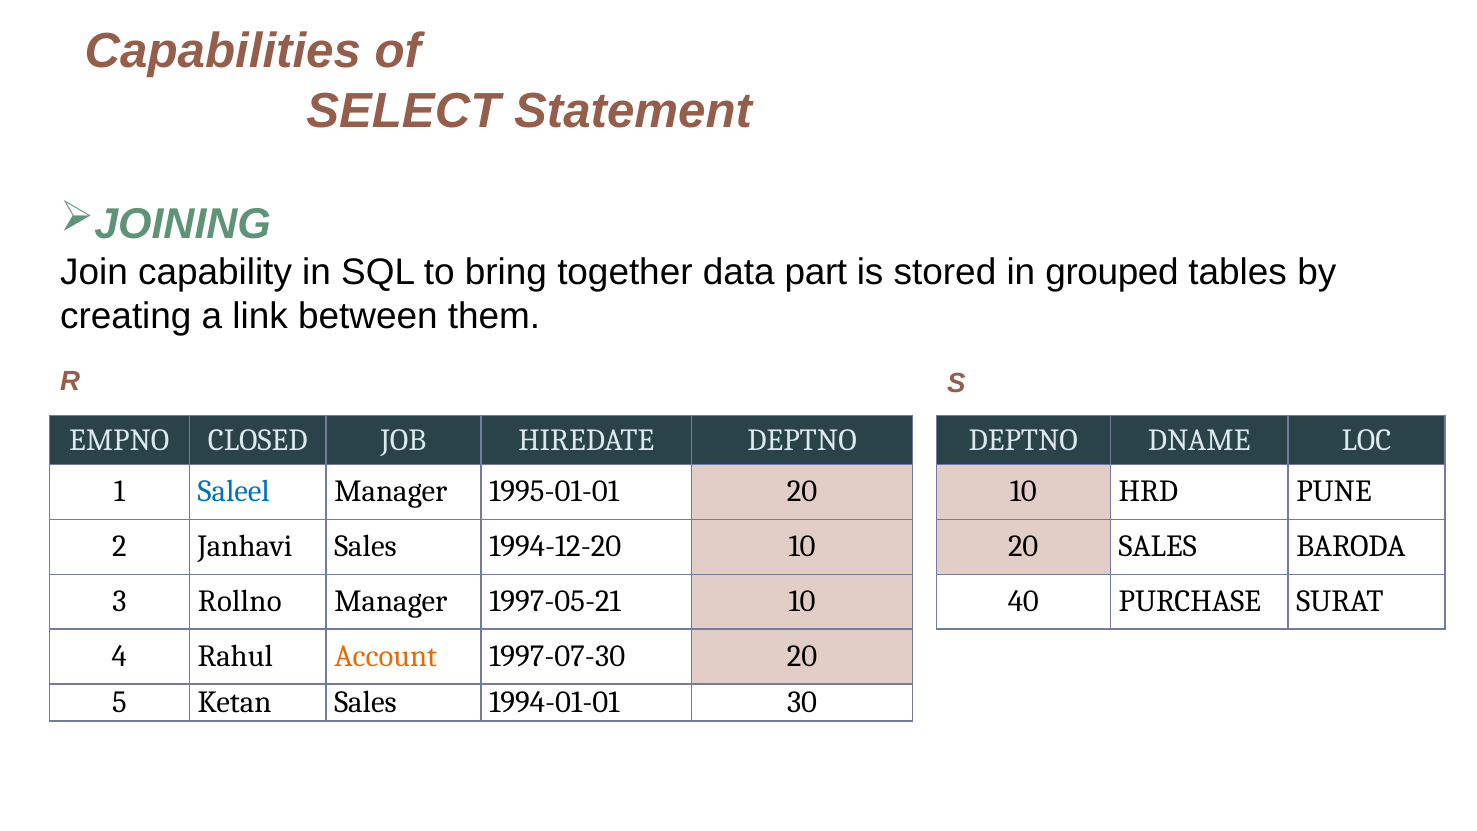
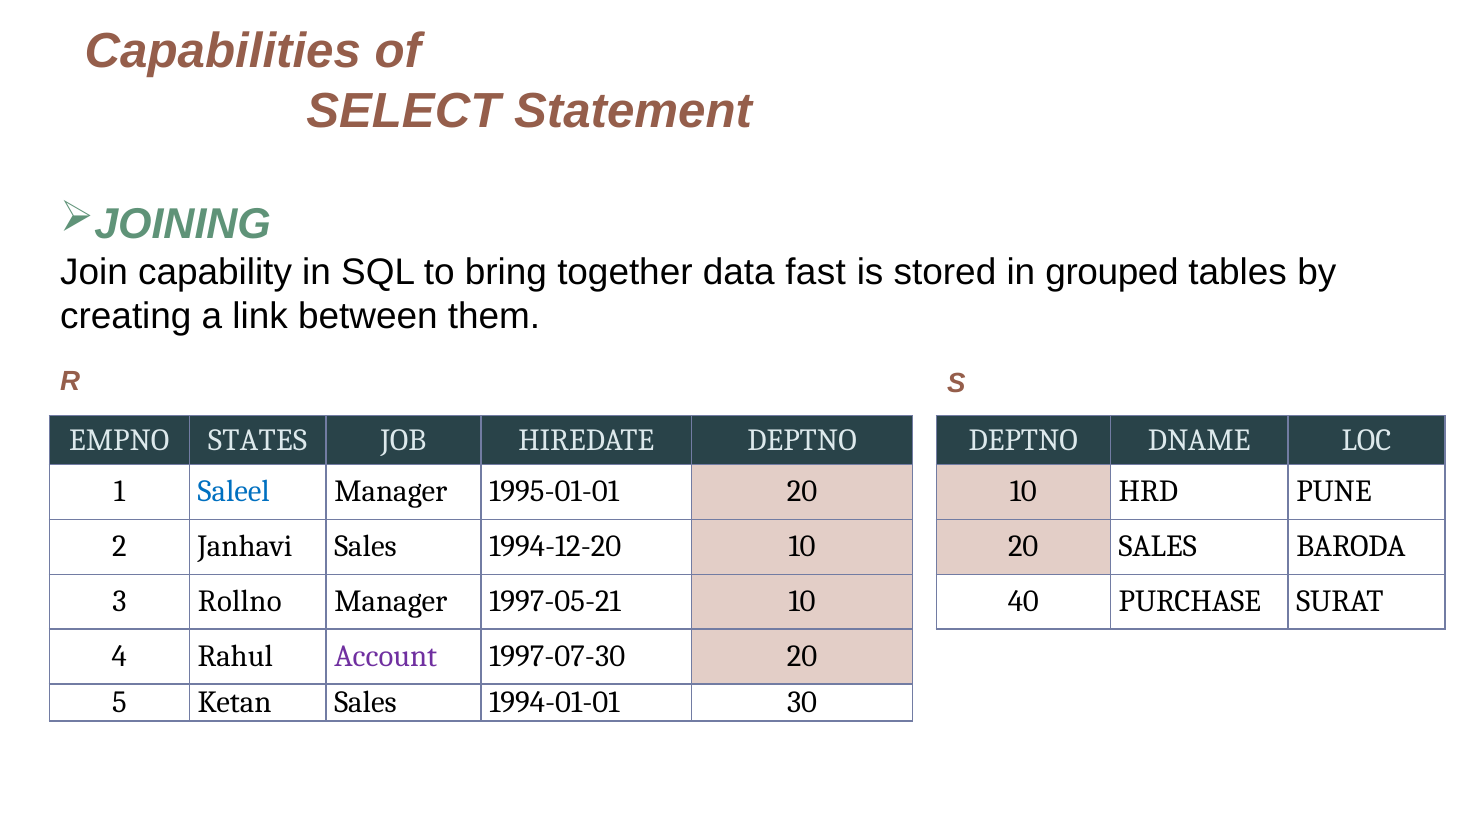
part: part -> fast (816, 272)
CLOSED: CLOSED -> STATES (258, 440)
Account colour: orange -> purple (386, 656)
